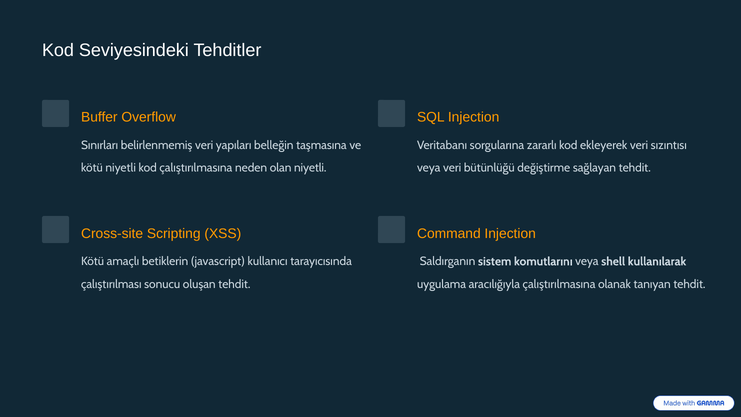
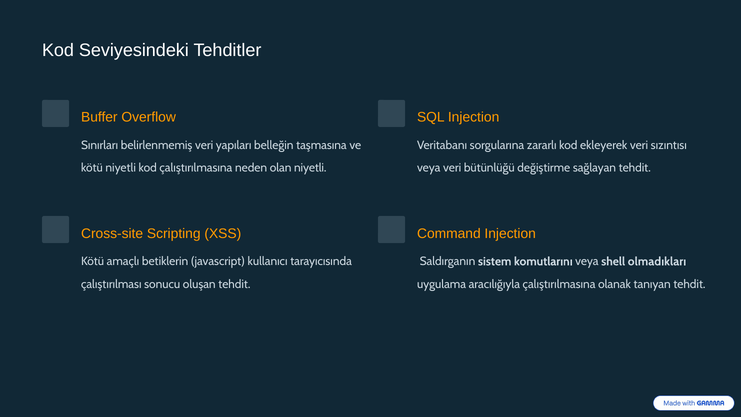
kullanılarak: kullanılarak -> olmadıkları (657, 261)
